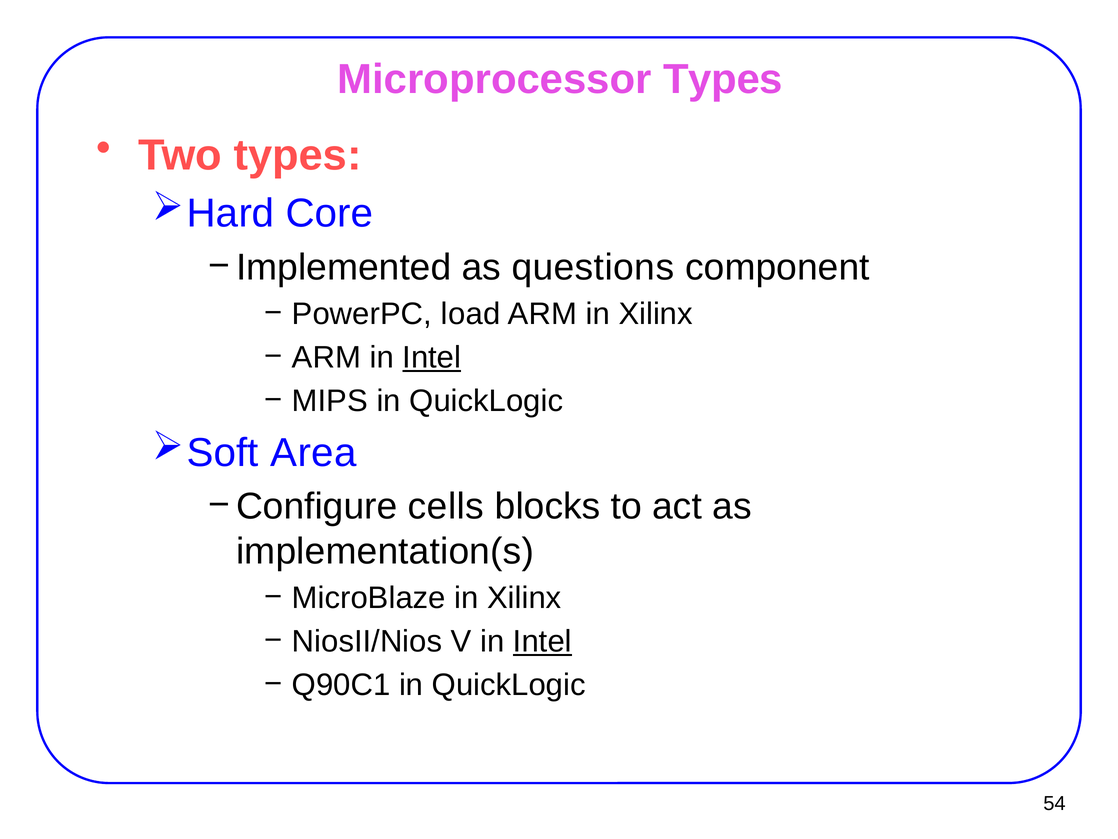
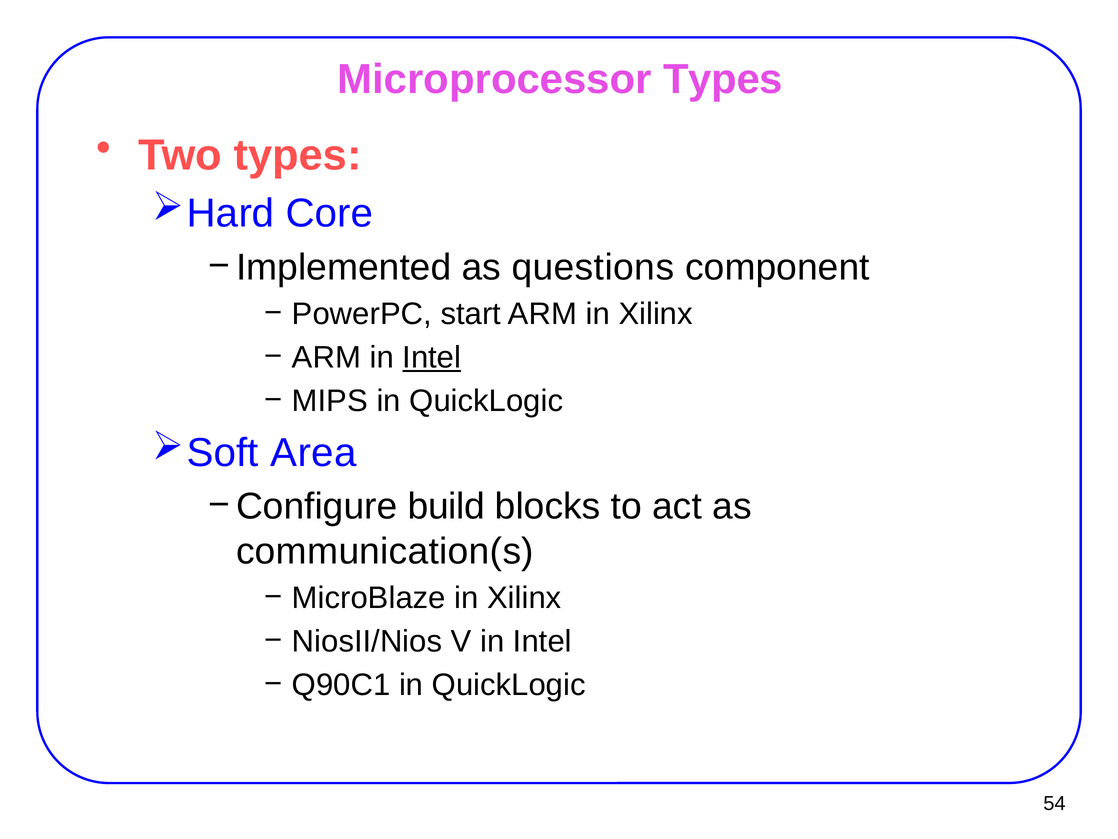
load: load -> start (471, 314)
cells: cells -> build (446, 506)
implementation(s: implementation(s -> communication(s (385, 551)
Intel underline: present -> none (542, 641)
